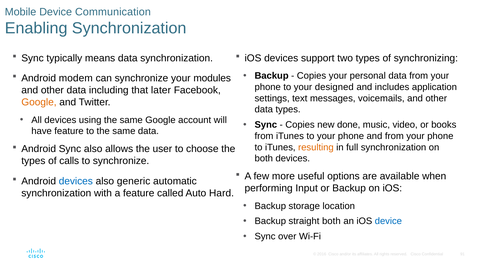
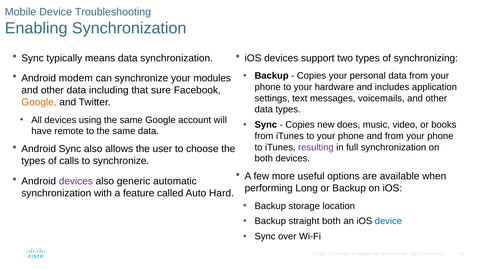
Communication: Communication -> Troubleshooting (113, 12)
designed: designed -> hardware (334, 87)
later: later -> sure (161, 91)
done: done -> does (349, 125)
have feature: feature -> remote (69, 132)
resulting colour: orange -> purple (316, 148)
devices colour: blue -> purple (76, 182)
Input: Input -> Long (307, 189)
